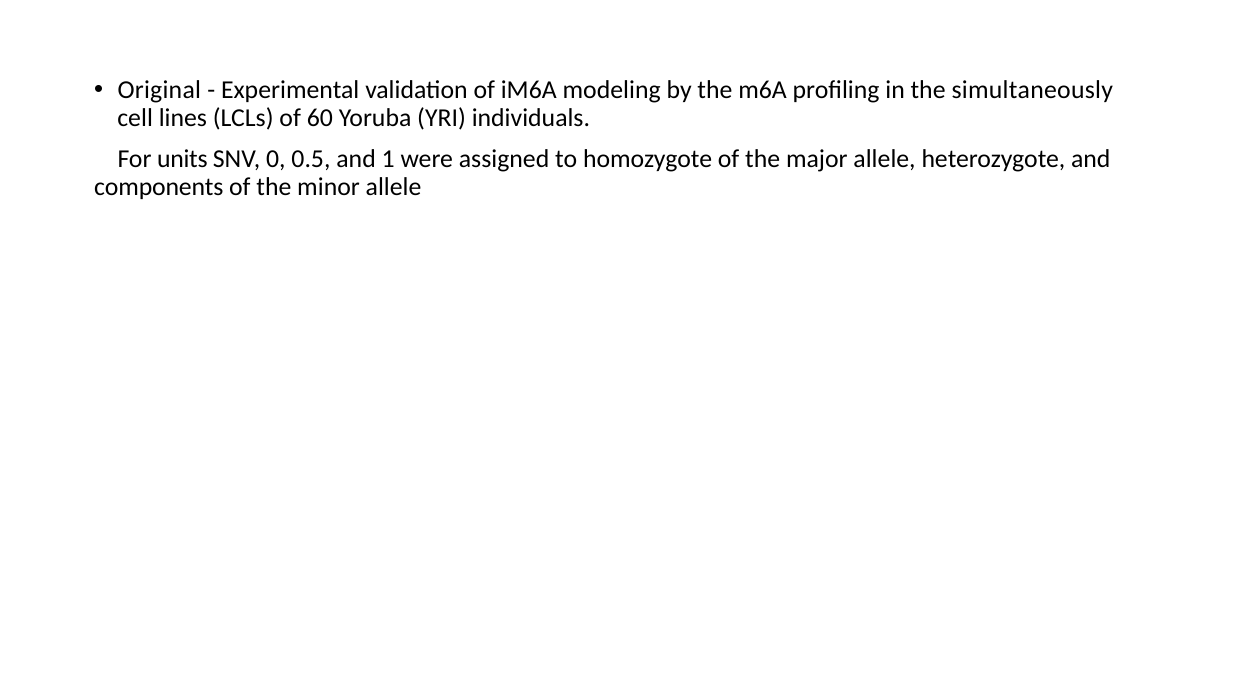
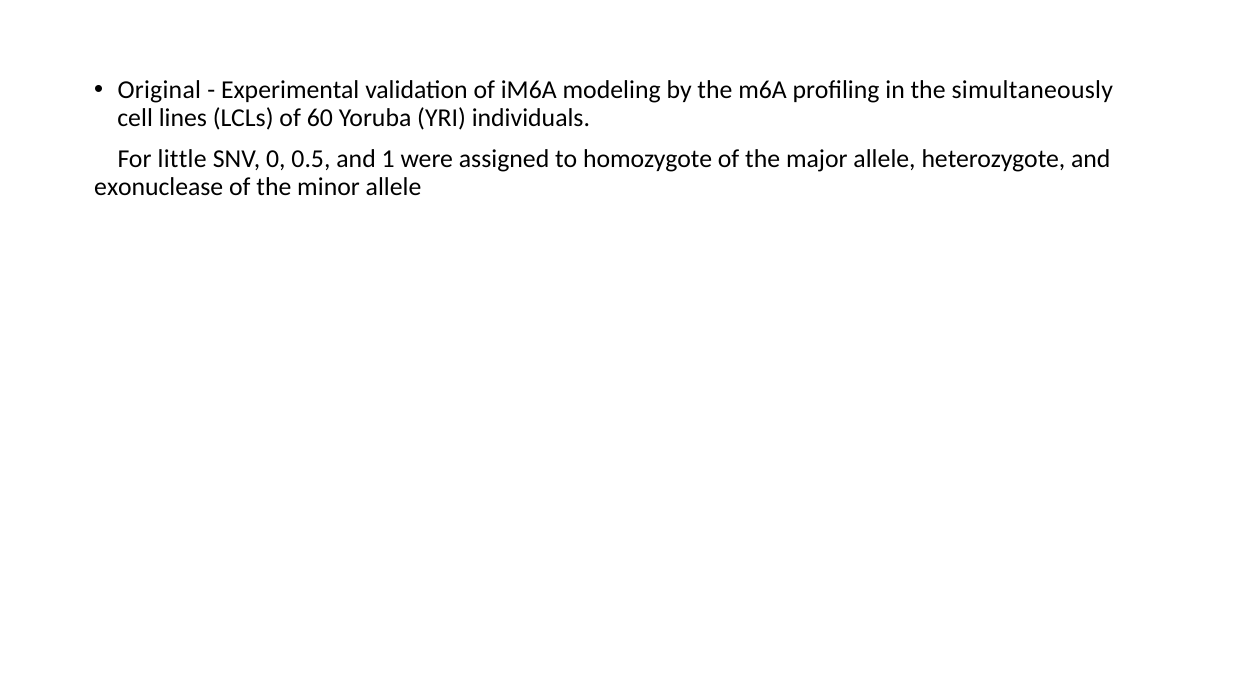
units: units -> little (182, 159)
components: components -> exonuclease (159, 187)
